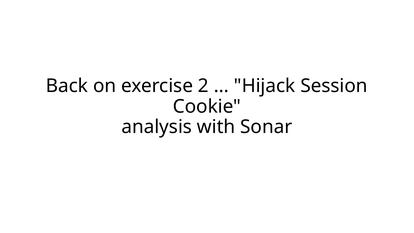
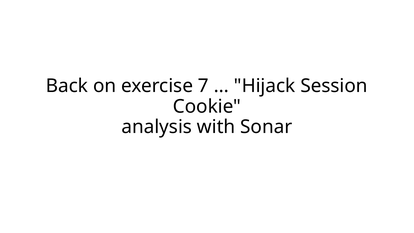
2: 2 -> 7 (203, 86)
